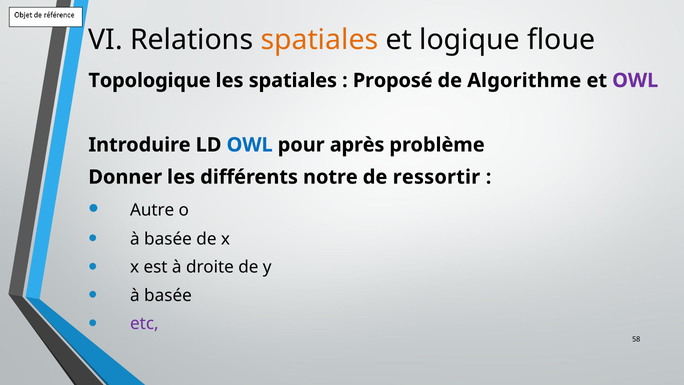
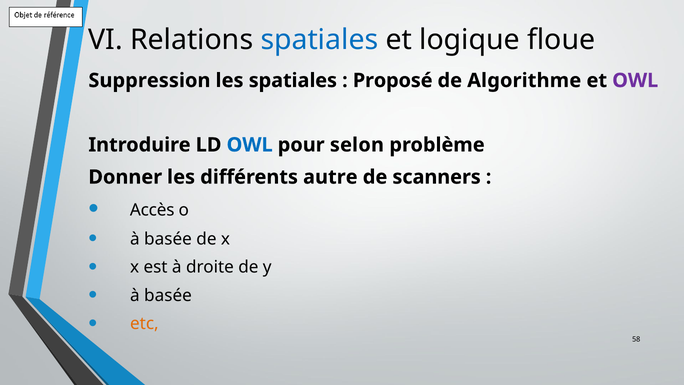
spatiales colour: orange -> blue (319, 40)
Topologique: Topologique -> Suppression (149, 80)
après: après -> selon (357, 145)
notre: notre -> autre (330, 177)
ressortir: ressortir -> scanners (437, 177)
Autre: Autre -> Accès (152, 210)
etc colour: purple -> orange (144, 324)
